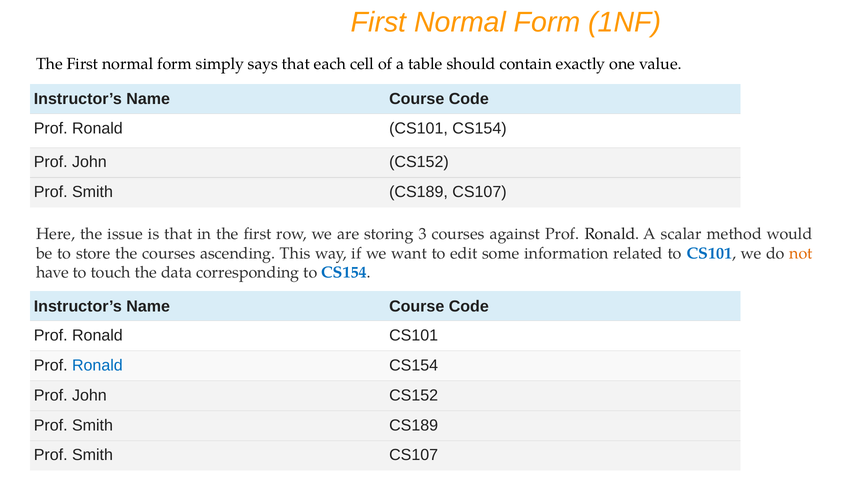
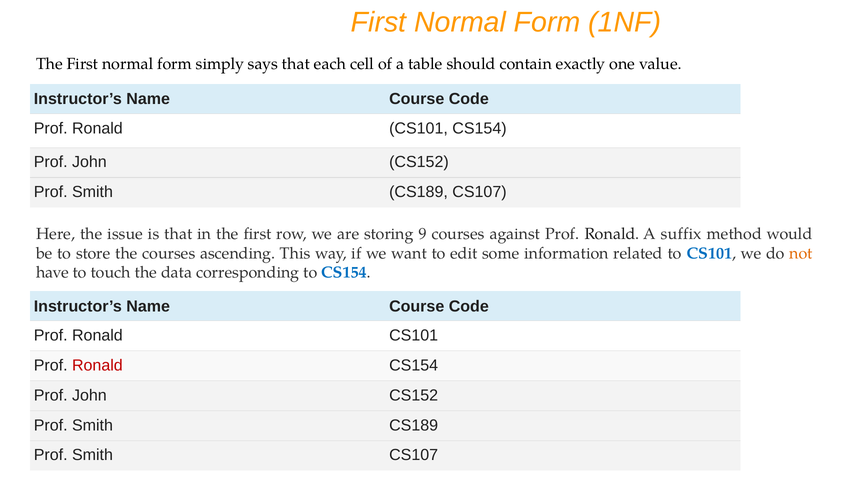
3: 3 -> 9 (423, 234)
scalar: scalar -> suffix (681, 234)
Ronald colour: blue -> red (97, 365)
